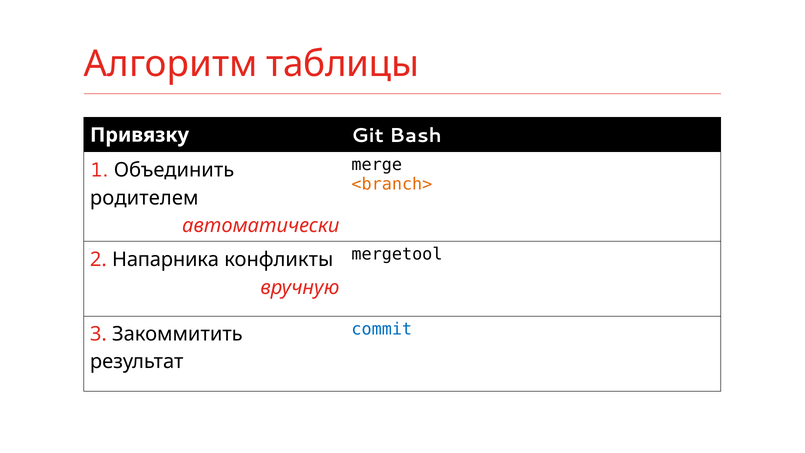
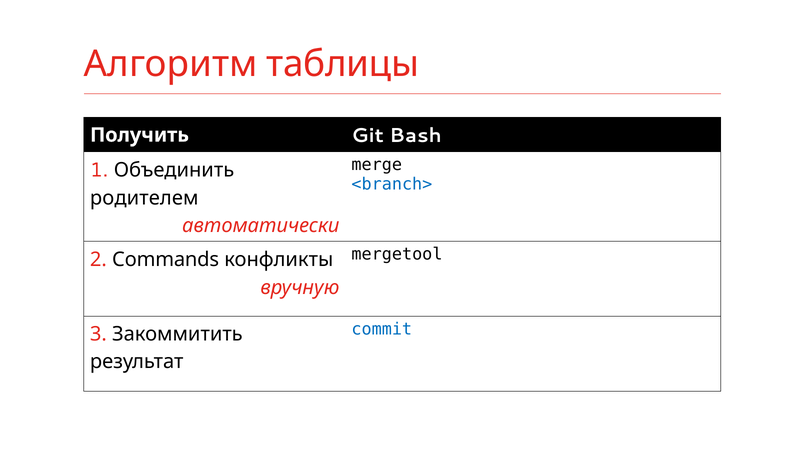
Привязку: Привязку -> Получить (140, 135)
<branch> colour: orange -> blue (392, 184)
Напарника: Напарника -> Commands (166, 260)
